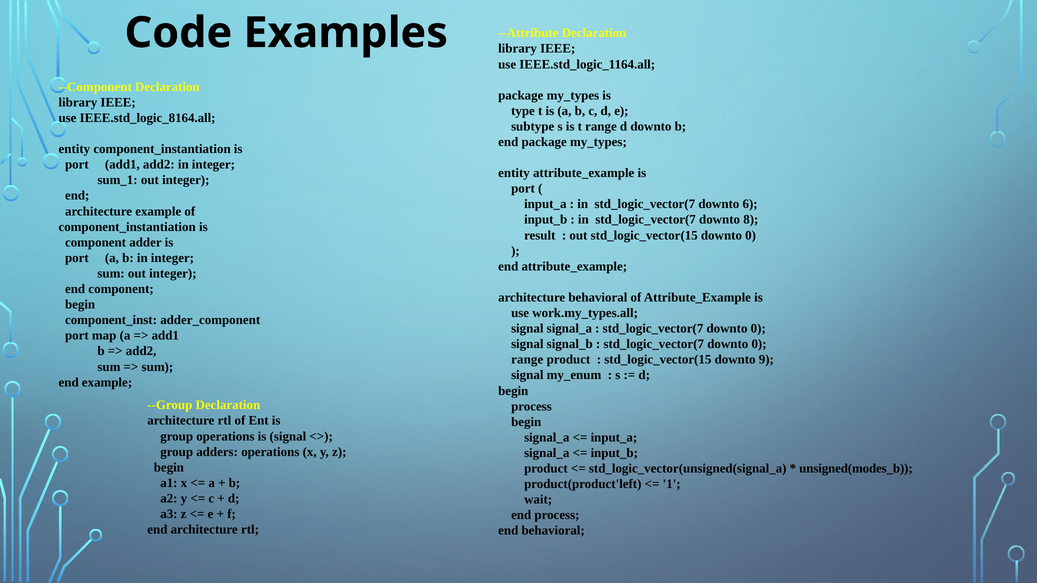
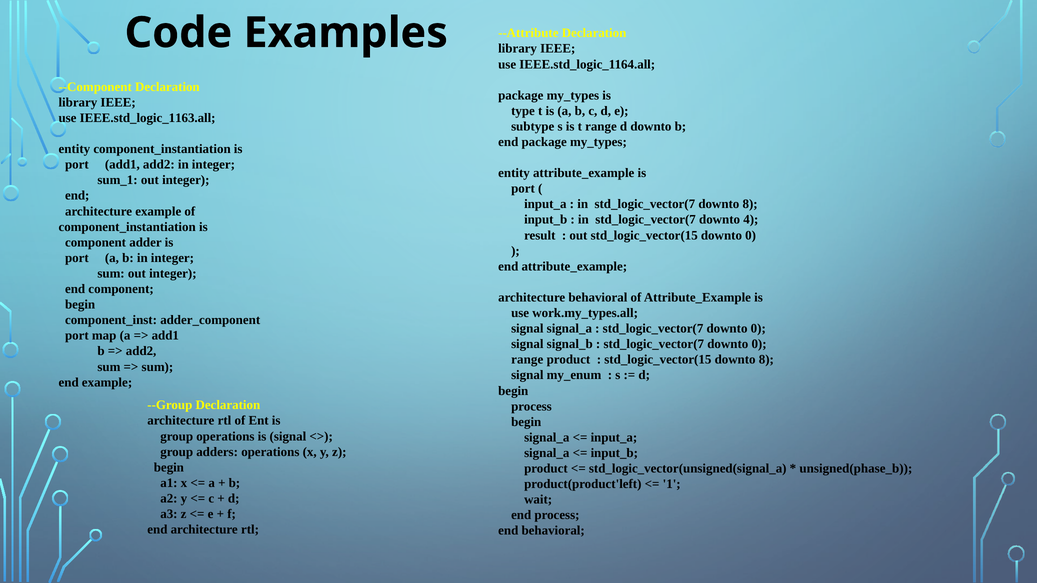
IEEE.std_logic_8164.all: IEEE.std_logic_8164.all -> IEEE.std_logic_1163.all (148, 118)
std_logic_vector(7 downto 6: 6 -> 8 (750, 204)
8: 8 -> 4 (751, 220)
std_logic_vector(15 downto 9: 9 -> 8 (766, 360)
unsigned(modes_b: unsigned(modes_b -> unsigned(phase_b (856, 469)
